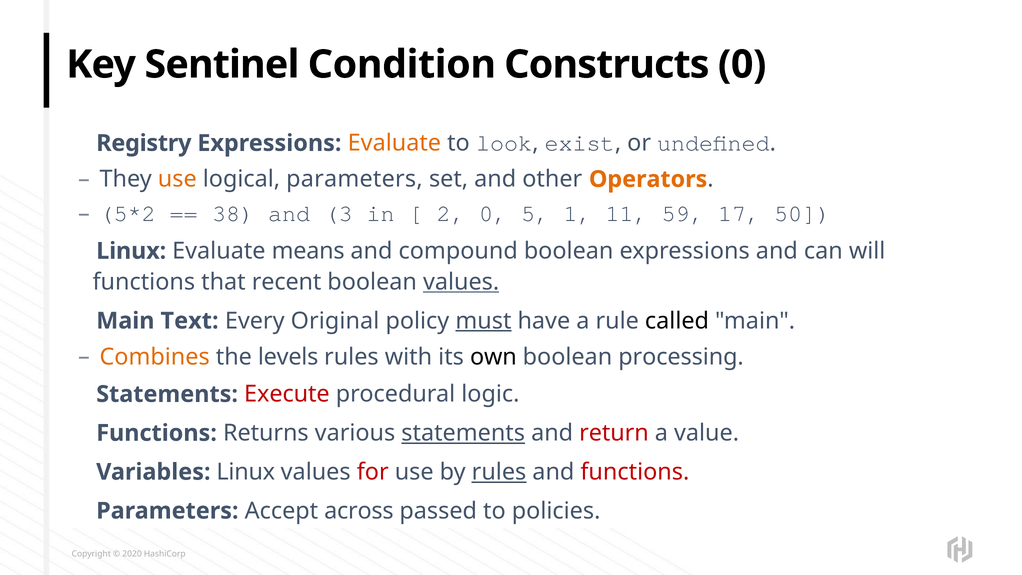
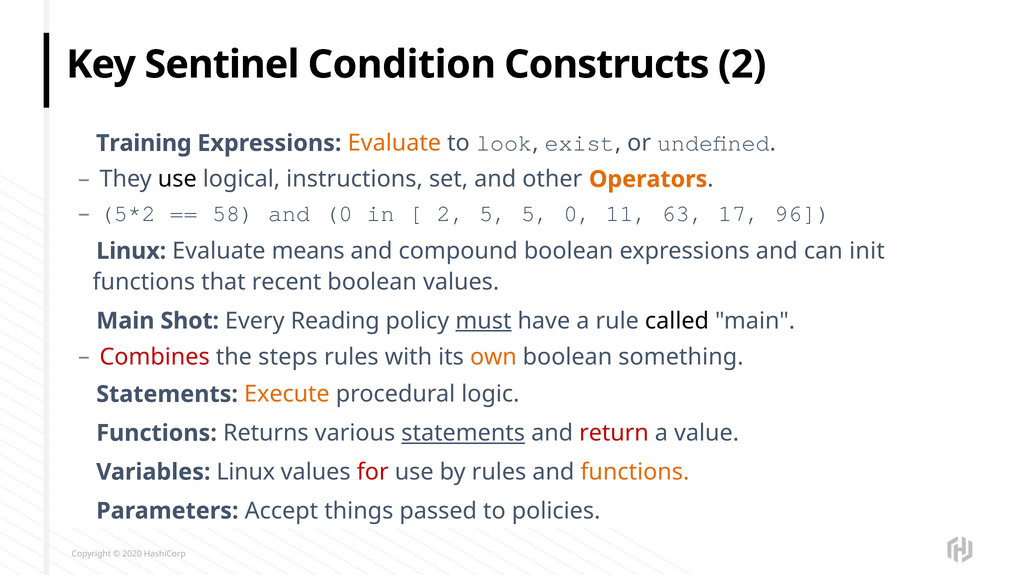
Constructs 0: 0 -> 2 (742, 65)
Registry: Registry -> Training (144, 143)
use colour: orange -> black (177, 179)
logical parameters: parameters -> instructions (355, 179)
38: 38 -> 58 (233, 214)
and 3: 3 -> 0 (339, 214)
2 0: 0 -> 5 (493, 214)
5 1: 1 -> 0 (578, 214)
59: 59 -> 63 (683, 214)
50: 50 -> 96 (803, 214)
will: will -> init (867, 251)
values underline: present -> none (461, 282)
Text: Text -> Shot (190, 321)
Original: Original -> Reading (335, 321)
Combines colour: orange -> red (155, 357)
levels: levels -> steps (288, 357)
own colour: black -> orange (493, 357)
processing: processing -> something (681, 357)
Execute colour: red -> orange (287, 394)
rules underline: present -> none (499, 472)
functions colour: red -> orange (635, 472)
across: across -> things (359, 511)
